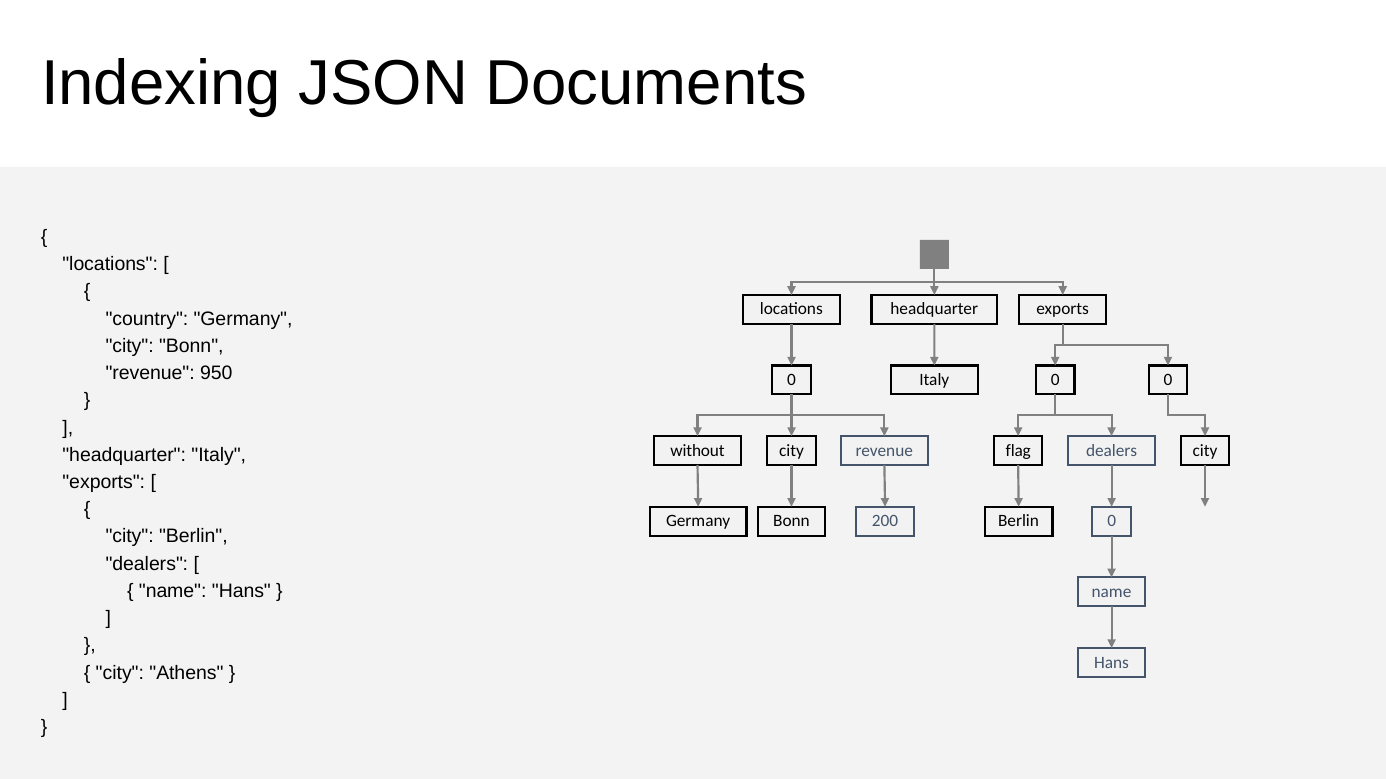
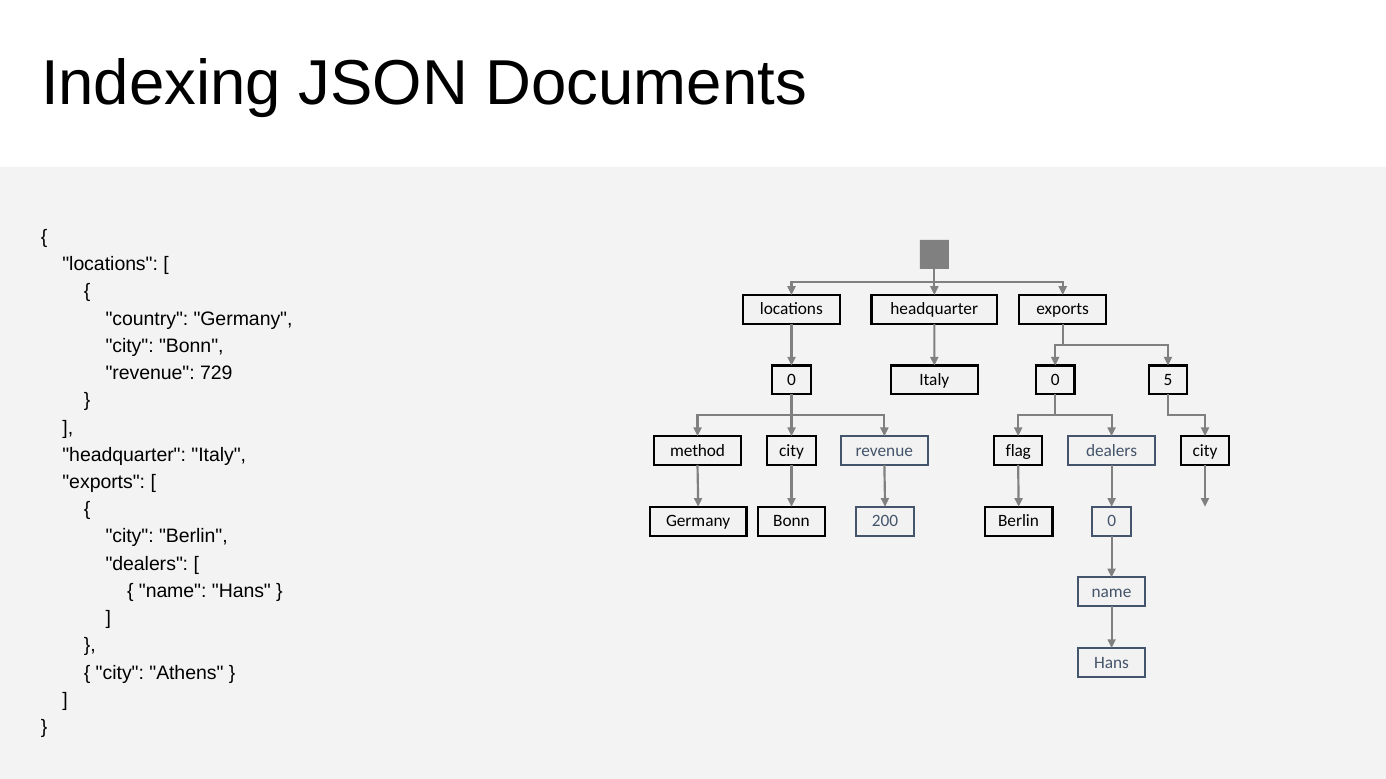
950: 950 -> 729 (216, 373)
0 0: 0 -> 5 (1168, 380)
without: without -> method (698, 451)
